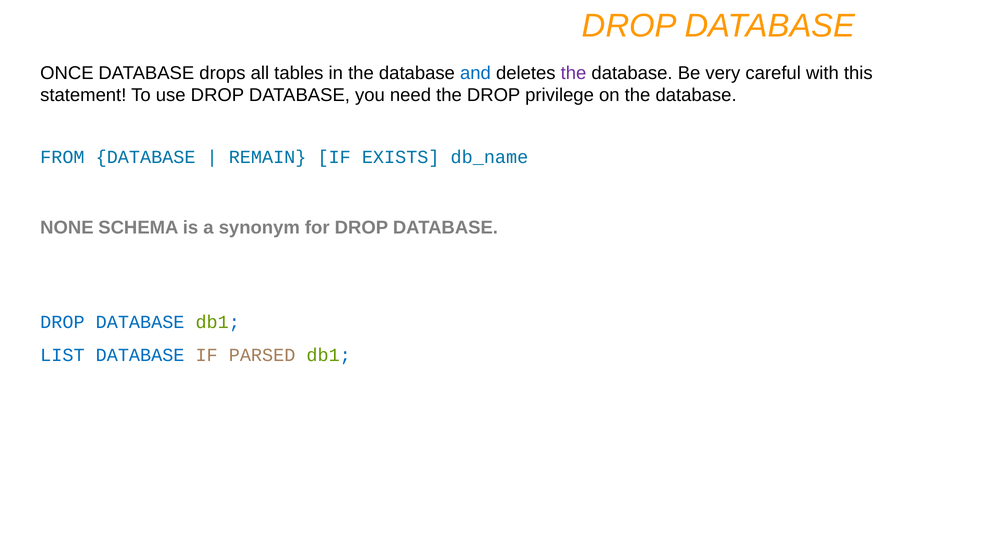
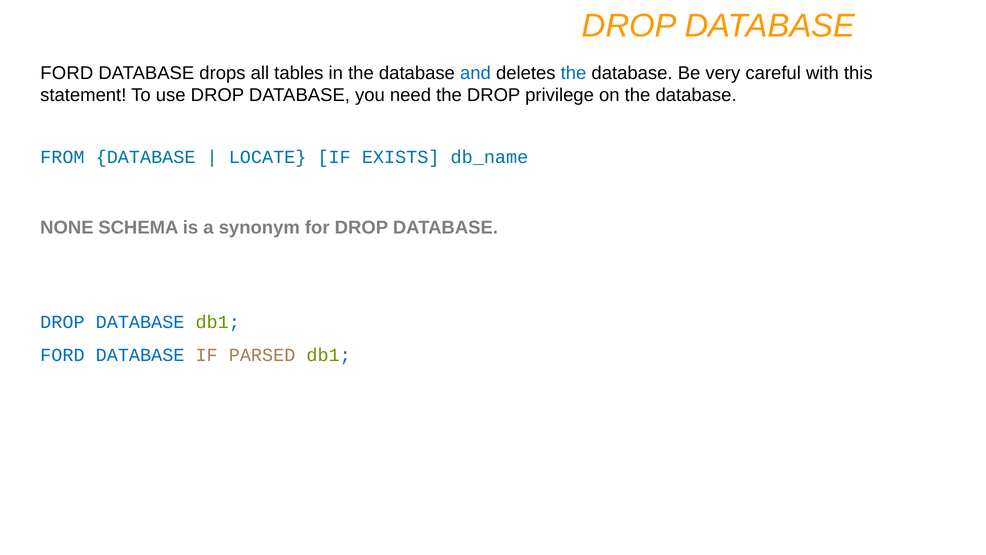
ONCE: ONCE -> FORD (67, 73)
the colour: purple -> blue (574, 73)
REMAIN: REMAIN -> LOCATE (268, 157)
LIST: LIST -> FORD (62, 355)
